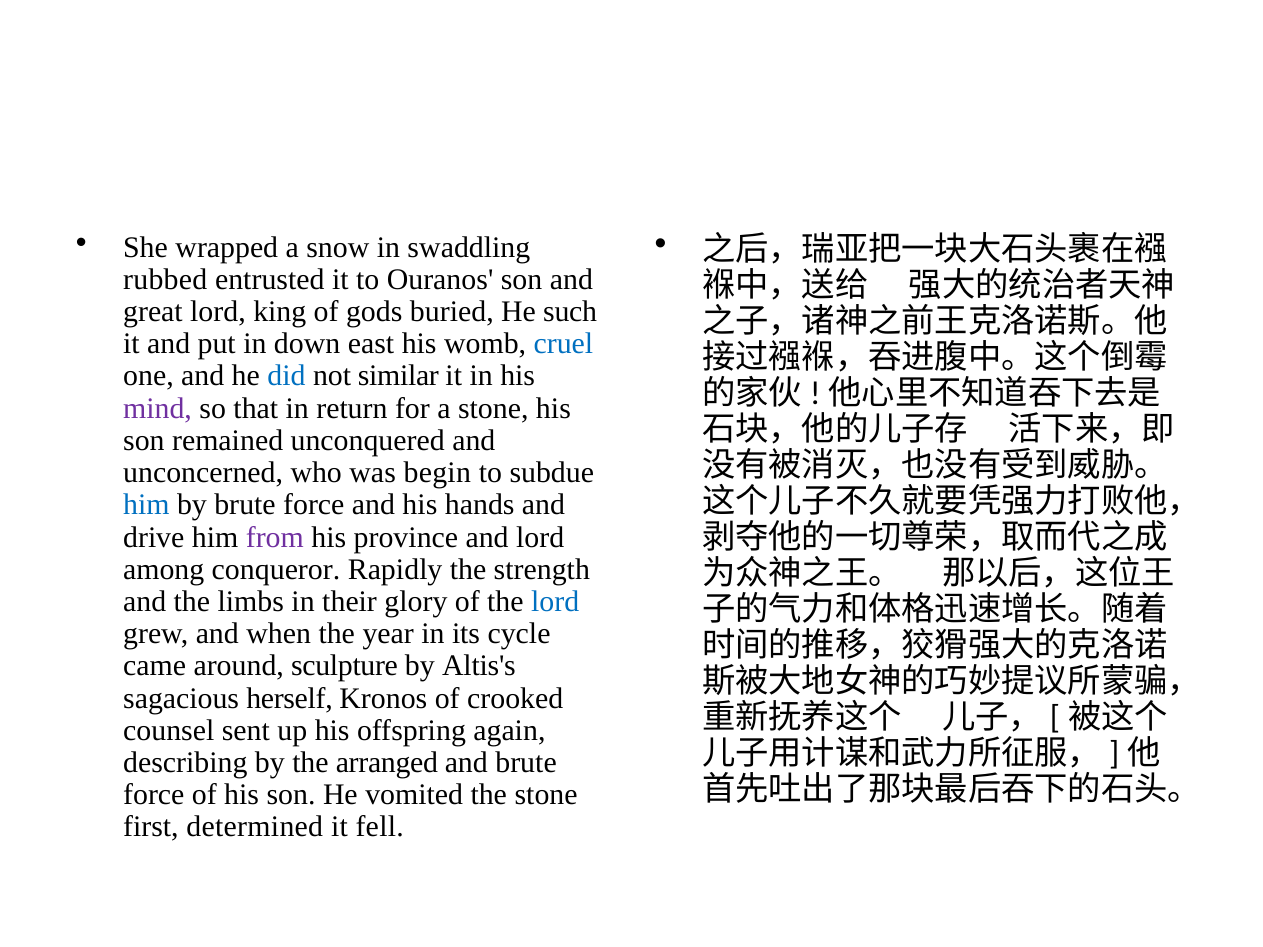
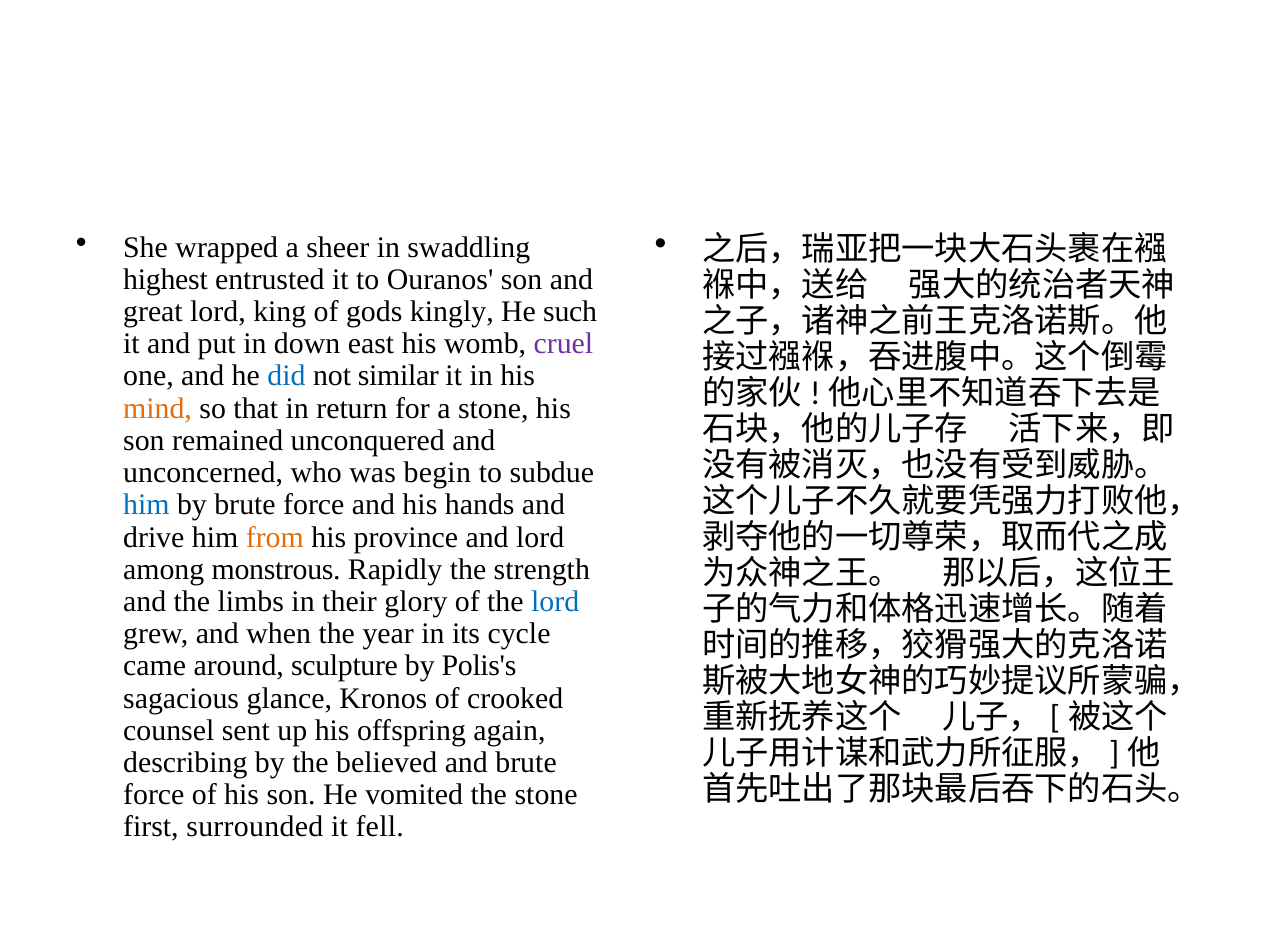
snow: snow -> sheer (338, 247)
rubbed: rubbed -> highest (165, 280)
buried: buried -> kingly (452, 312)
cruel colour: blue -> purple (563, 344)
mind colour: purple -> orange (158, 408)
from colour: purple -> orange (275, 537)
conqueror: conqueror -> monstrous (276, 570)
Altis's: Altis's -> Polis's (479, 666)
herself: herself -> glance (289, 698)
arranged: arranged -> believed (387, 763)
determined: determined -> surrounded (255, 827)
